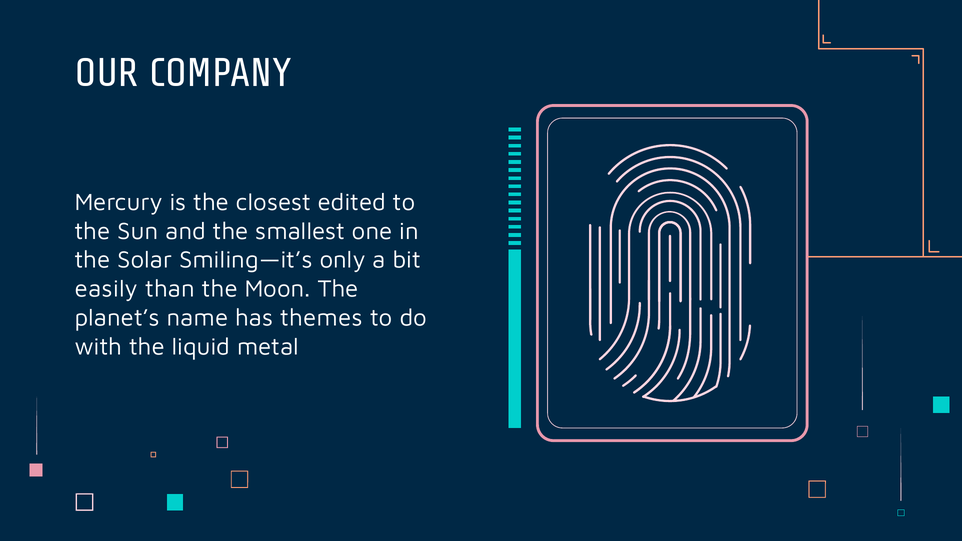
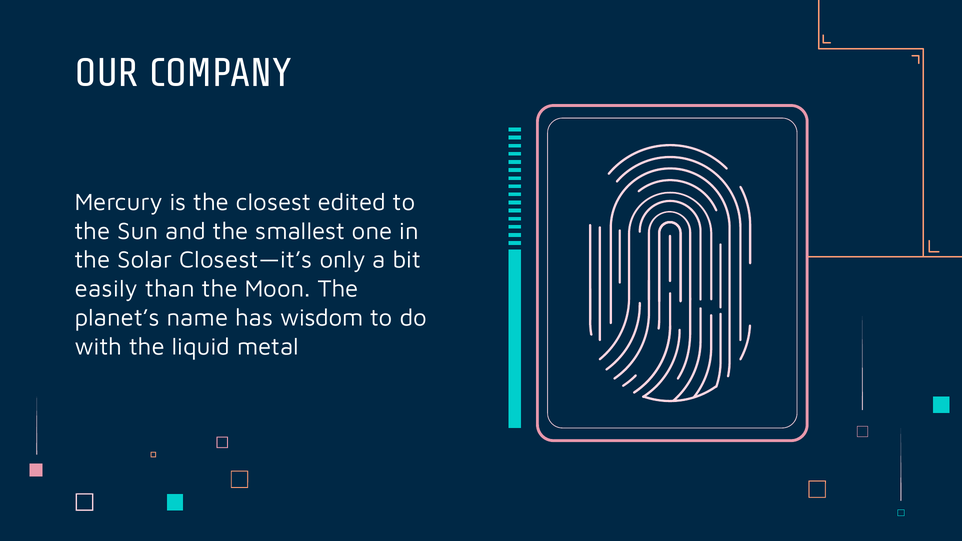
Smiling—it’s: Smiling—it’s -> Closest—it’s (246, 260)
themes: themes -> wisdom (322, 318)
